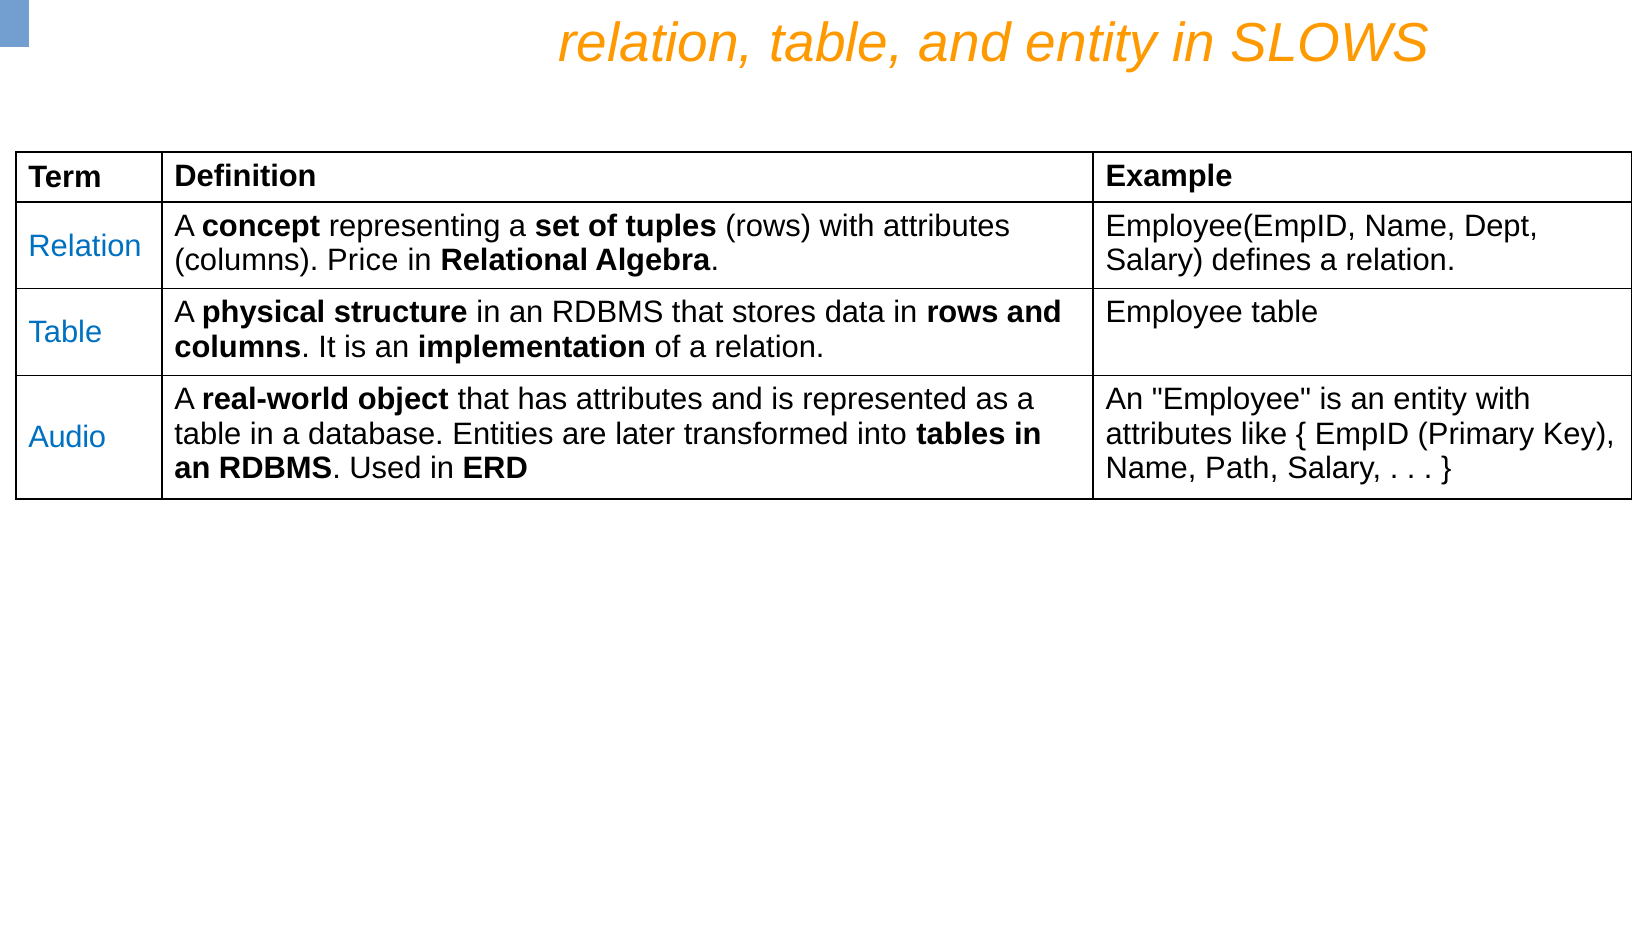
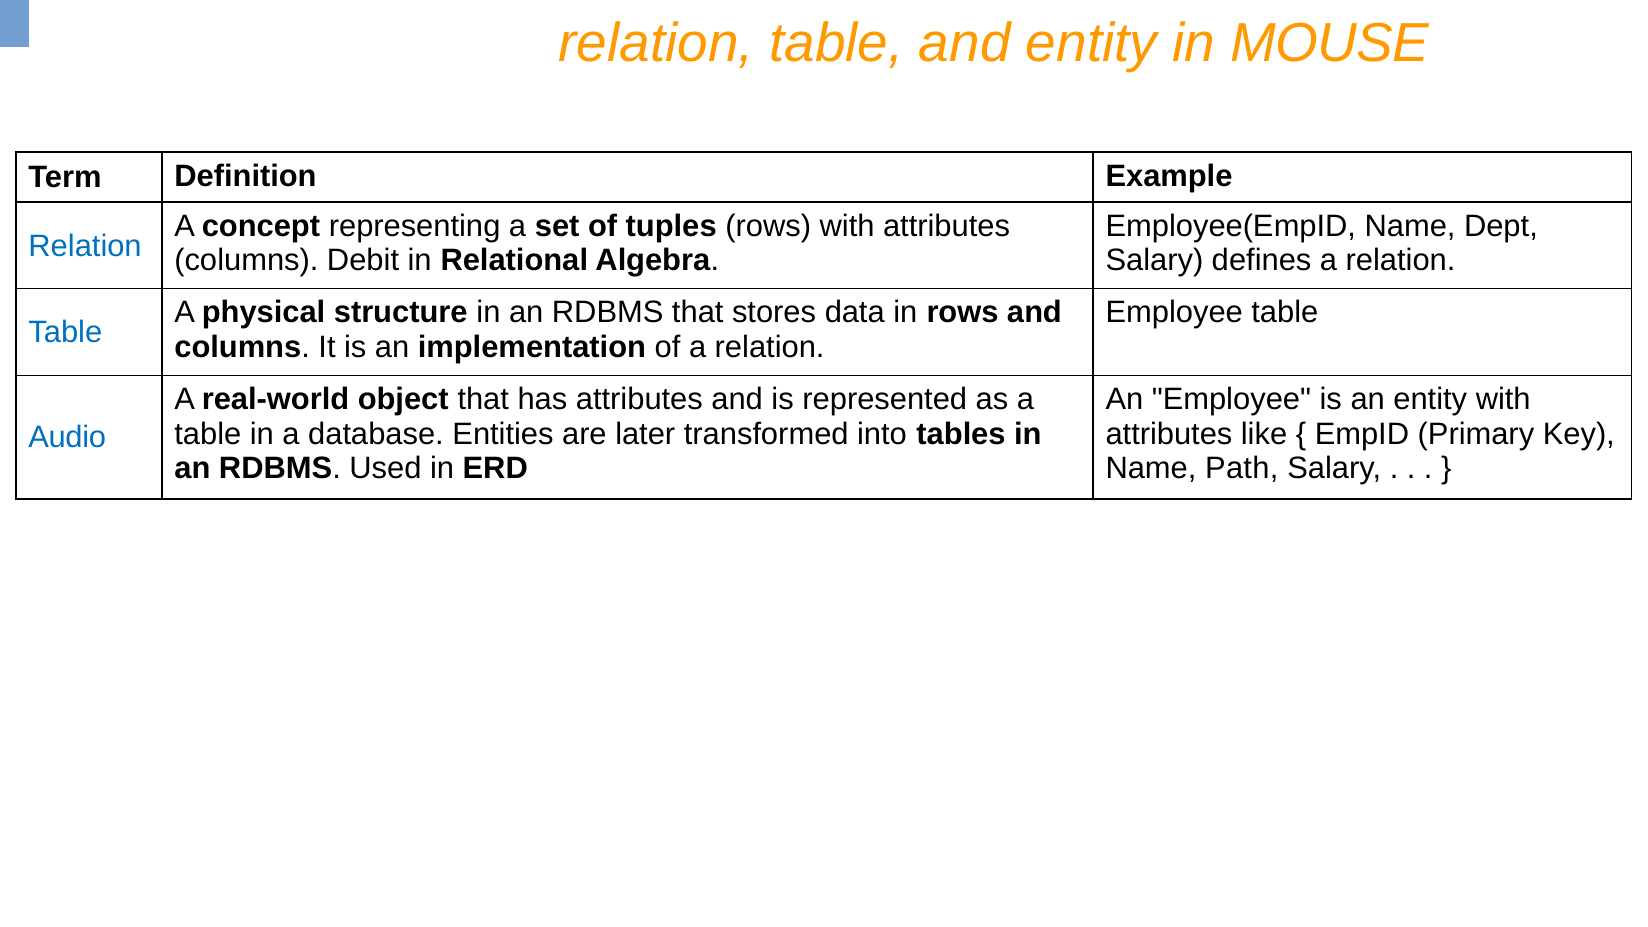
SLOWS: SLOWS -> MOUSE (1330, 43)
Price: Price -> Debit (363, 261)
